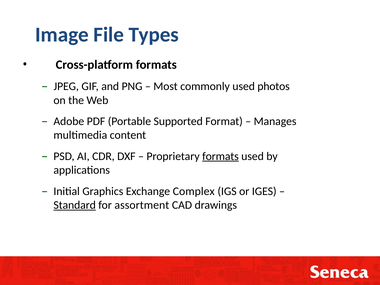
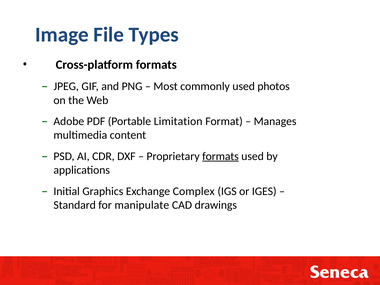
Supported: Supported -> Limitation (178, 121)
Standard underline: present -> none (75, 205)
assortment: assortment -> manipulate (142, 205)
